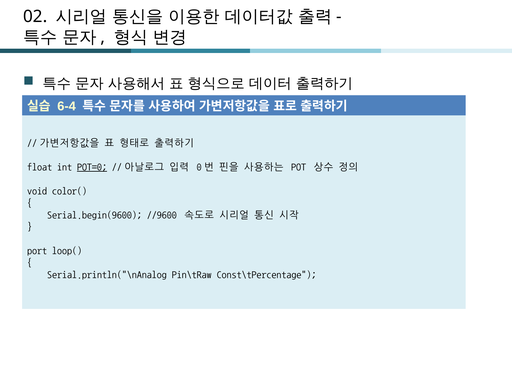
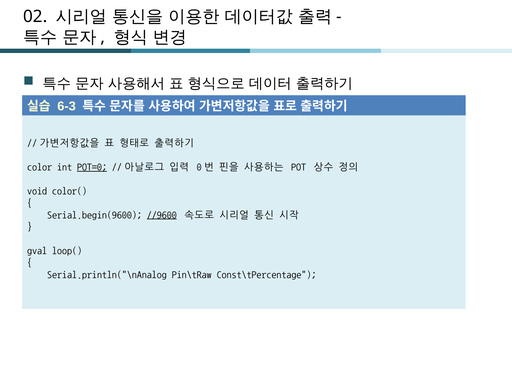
6-4: 6-4 -> 6-3 (67, 106)
float: float -> color (40, 167)
//9600 underline: none -> present (162, 215)
port: port -> gval (37, 251)
